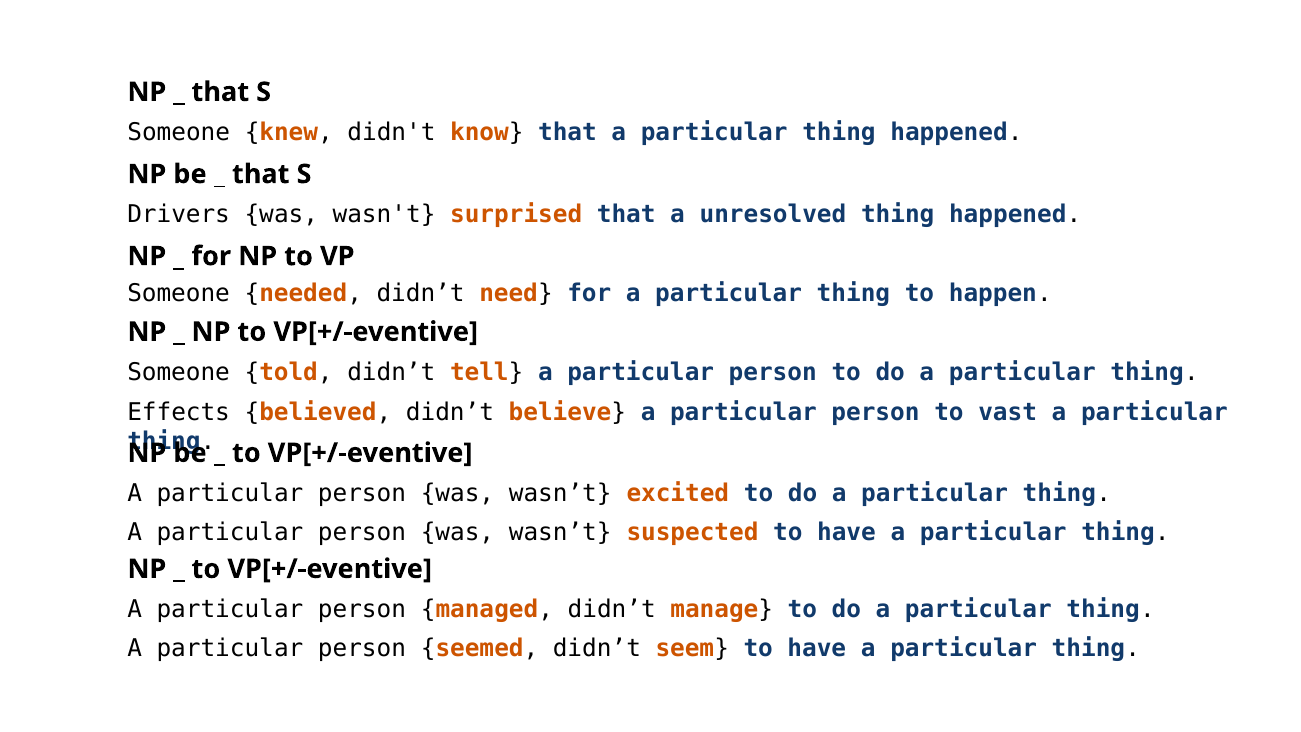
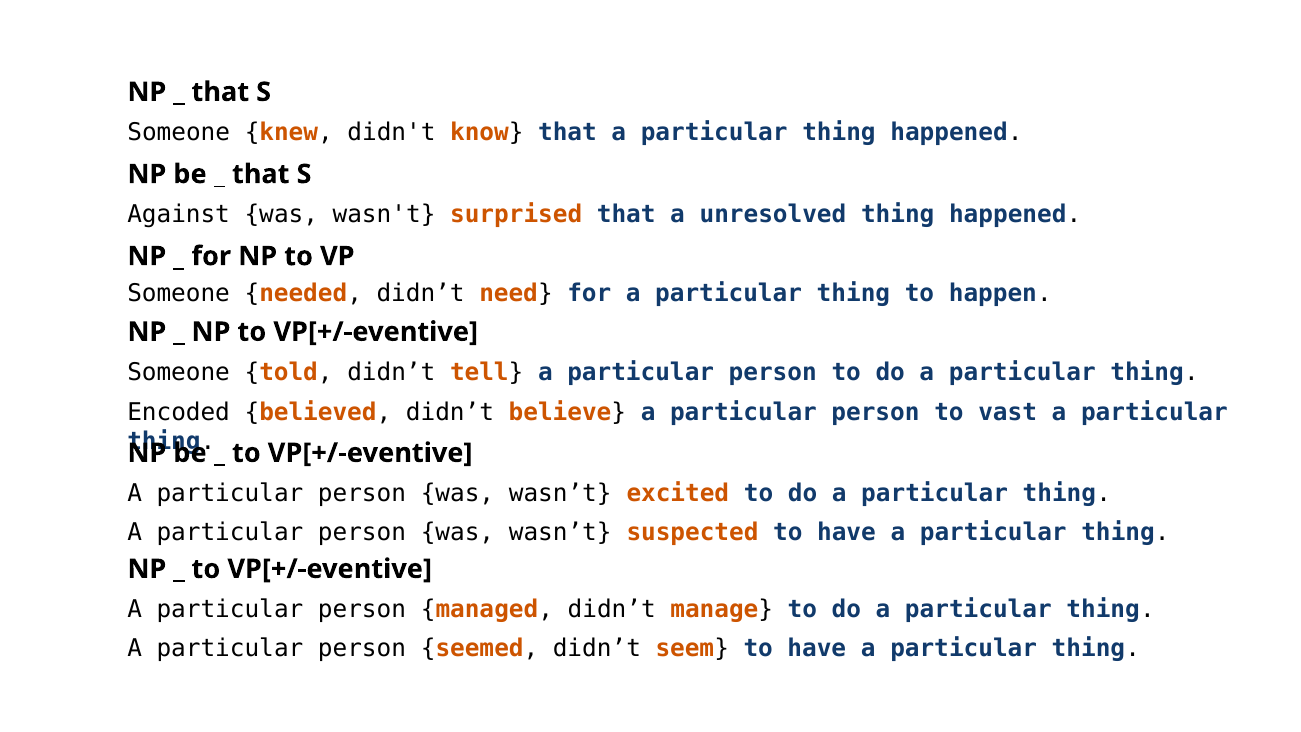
Drivers: Drivers -> Against (179, 215)
Effects: Effects -> Encoded (179, 412)
